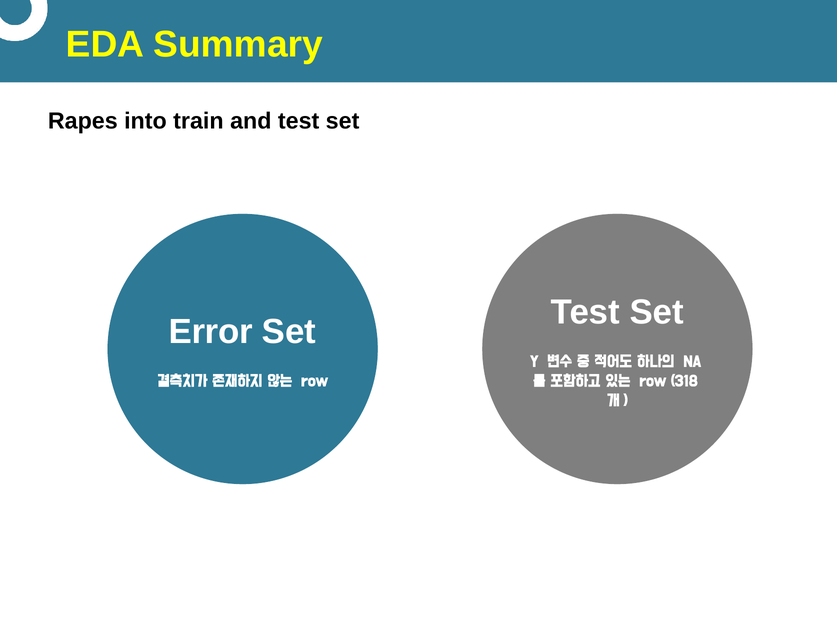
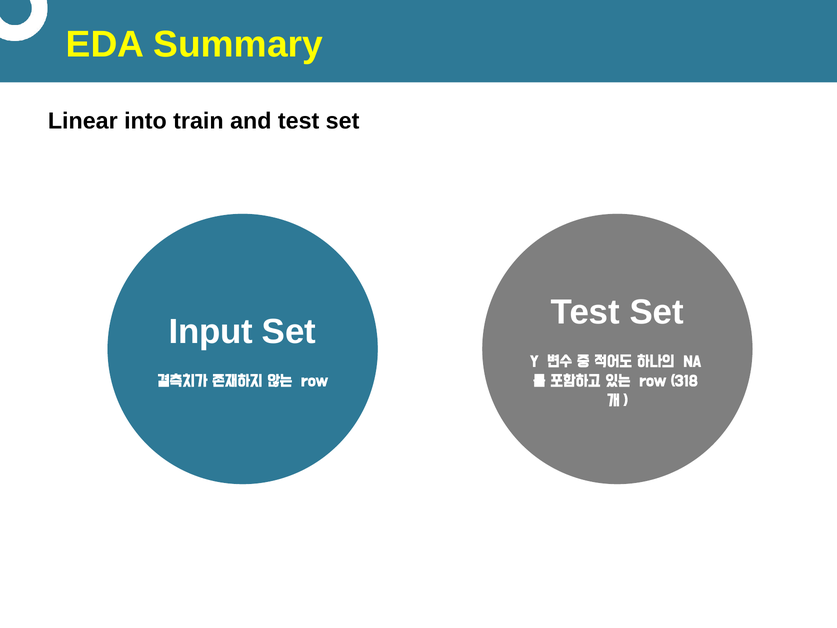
Rapes: Rapes -> Linear (83, 121)
Error: Error -> Input (211, 332)
